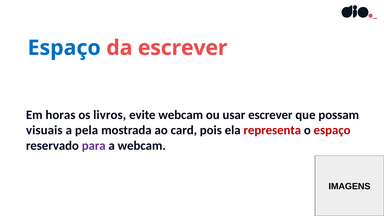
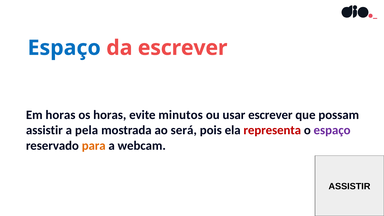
os livros: livros -> horas (110, 115)
evite webcam: webcam -> minutos (181, 115)
visuais: visuais -> assistir (44, 130)
card: card -> será (184, 130)
espaço colour: red -> purple (332, 130)
para colour: purple -> orange (94, 146)
IMAGENS: IMAGENS -> ASSISTIR (349, 186)
